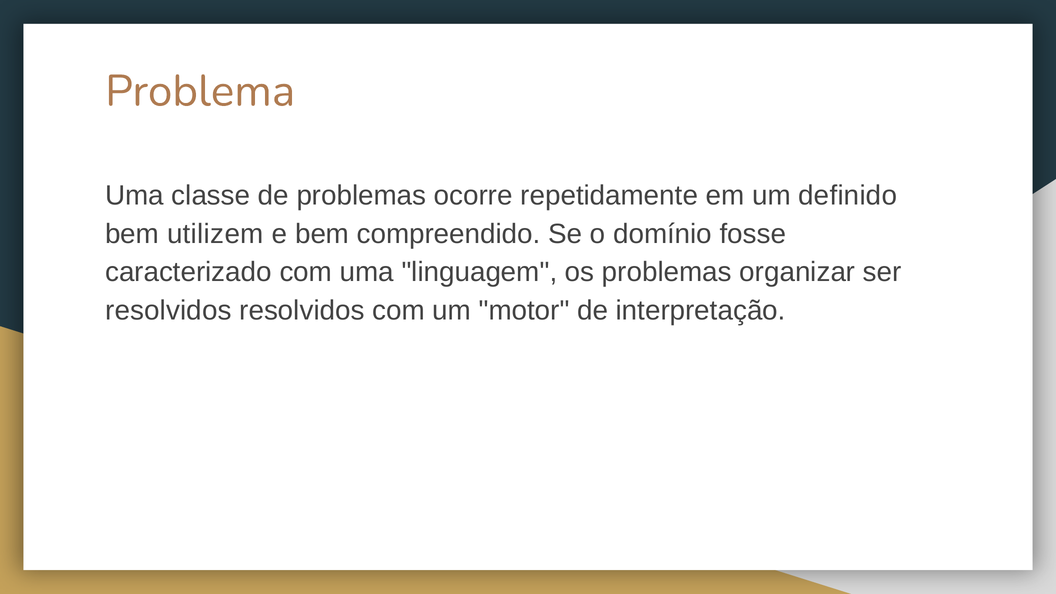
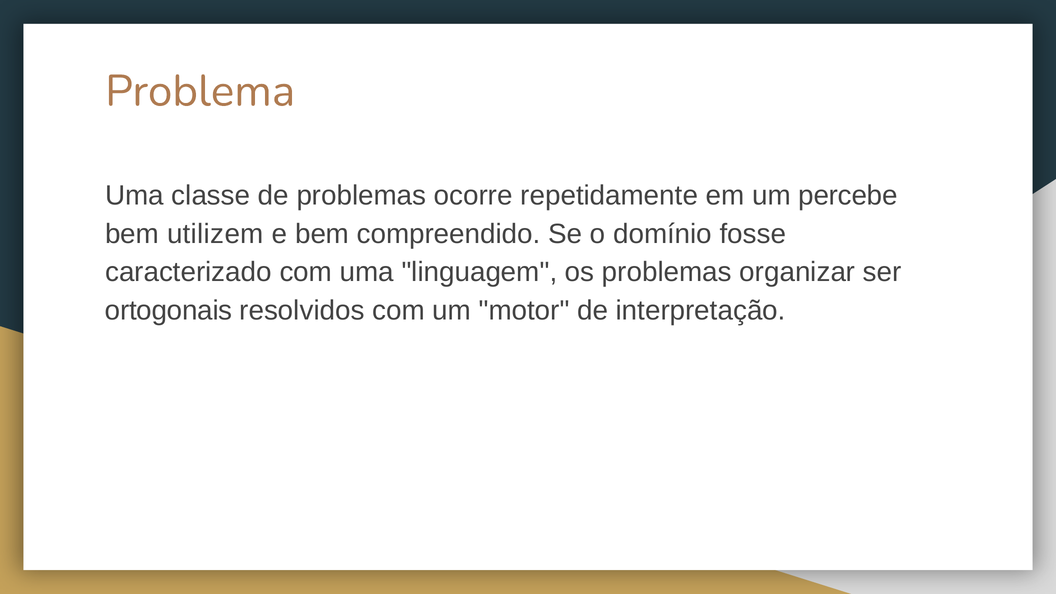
definido: definido -> percebe (848, 195)
resolvidos: resolvidos -> ortogonais (169, 311)
